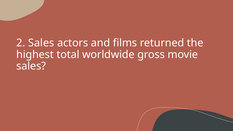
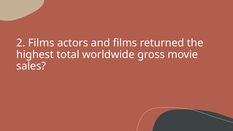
2 Sales: Sales -> Films (41, 43)
